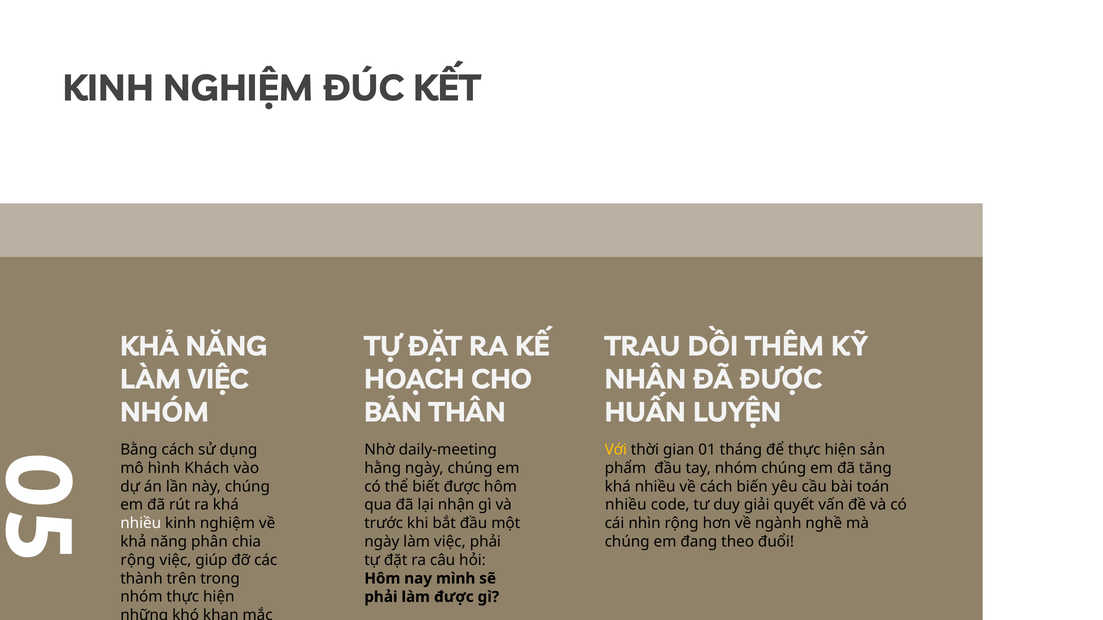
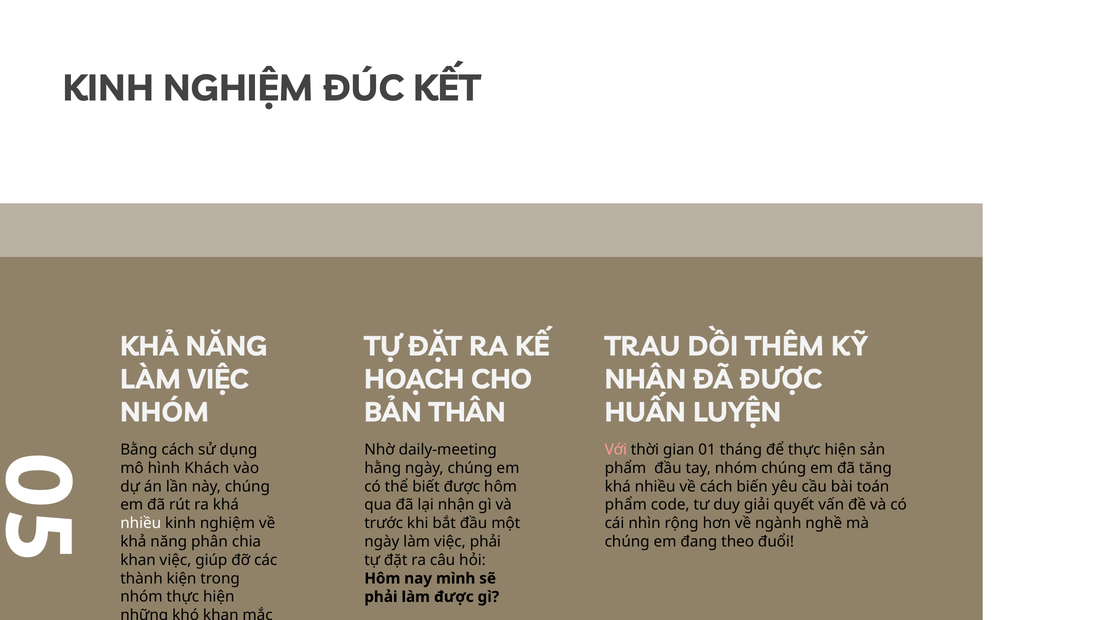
Với colour: yellow -> pink (616, 450)
nhiều: nhiều -> phẩm (626, 505)
rộng: rộng -> khan (138, 560)
trên: trên -> kiện (181, 579)
